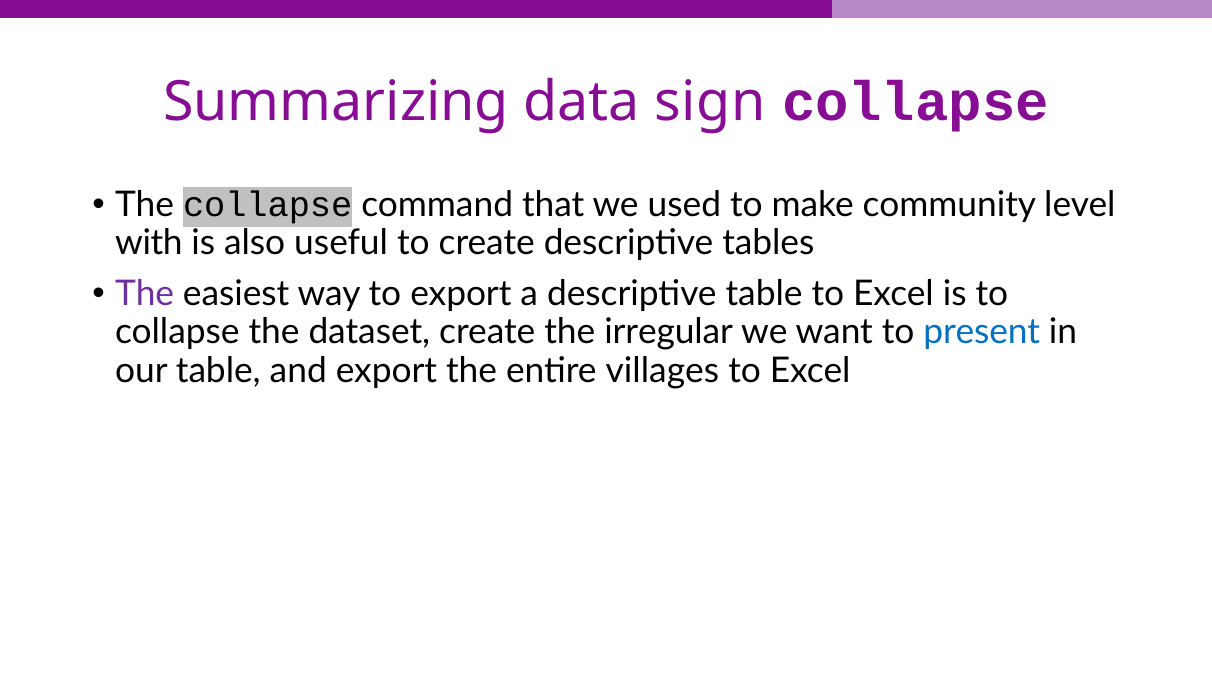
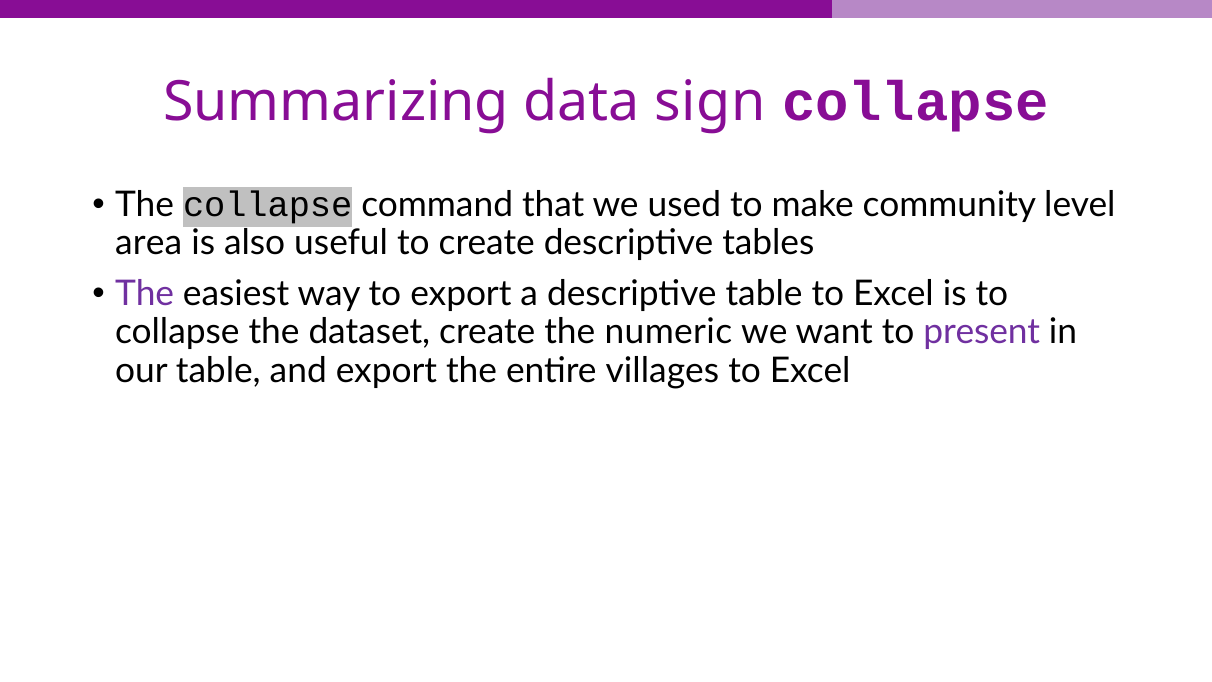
with: with -> area (149, 243)
irregular: irregular -> numeric (668, 332)
present colour: blue -> purple (982, 332)
